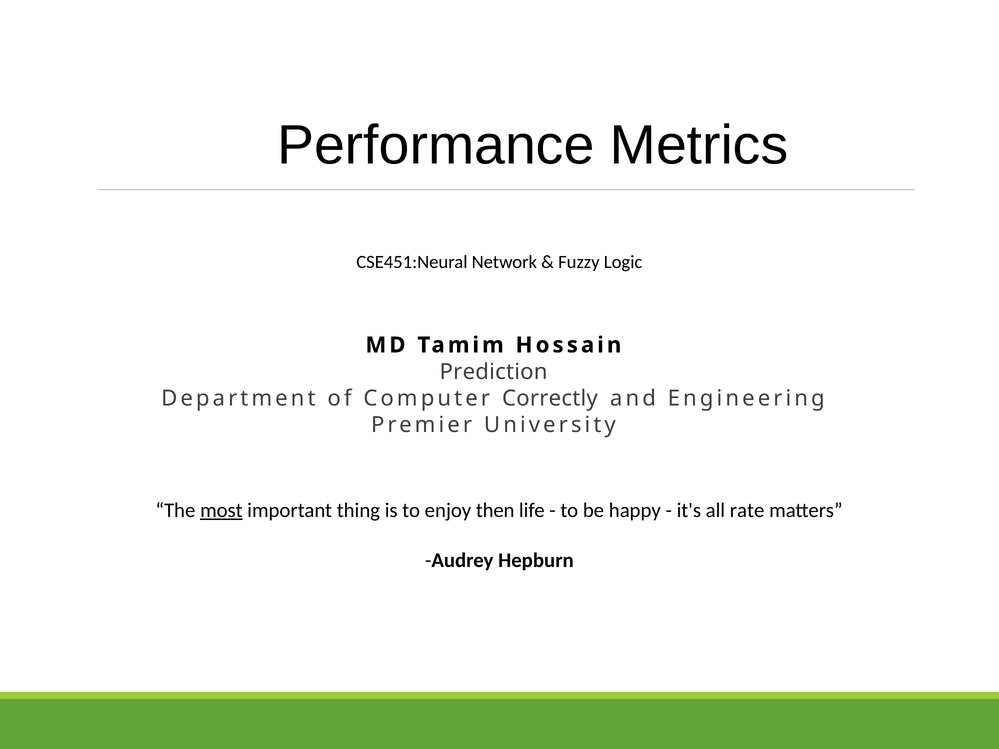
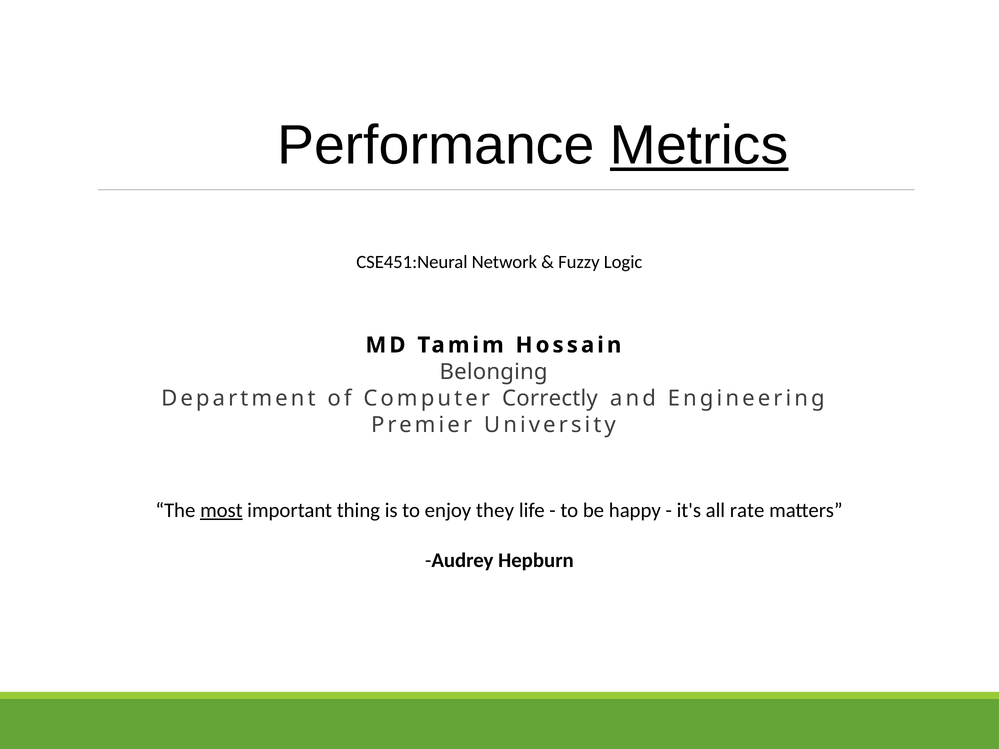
Metrics underline: none -> present (699, 145)
Prediction: Prediction -> Belonging (494, 372)
then: then -> they (495, 510)
